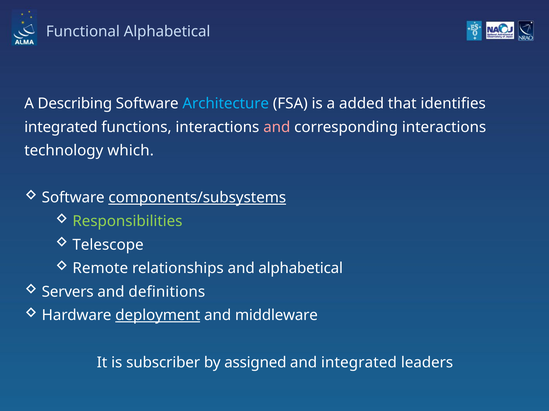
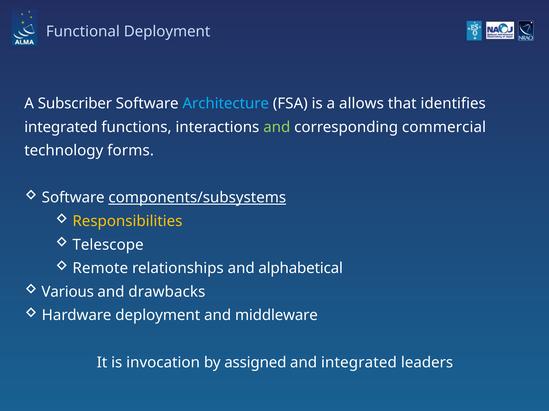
Functional Alphabetical: Alphabetical -> Deployment (167, 32)
Describing: Describing -> Subscriber (75, 104)
added: added -> allows (361, 104)
and colour: pink -> light green (277, 127)
corresponding interactions: interactions -> commercial (444, 127)
which: which -> forms (131, 151)
Responsibilities colour: light green -> yellow (127, 222)
Servers: Servers -> Various (68, 292)
definitions: definitions -> drawbacks (167, 292)
deployment underline: present -> none (158, 316)
subscriber: subscriber -> invocation (163, 363)
